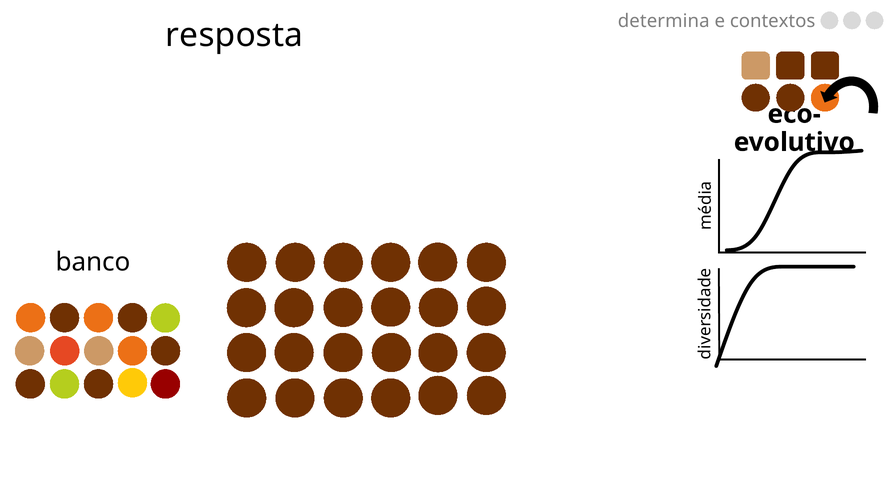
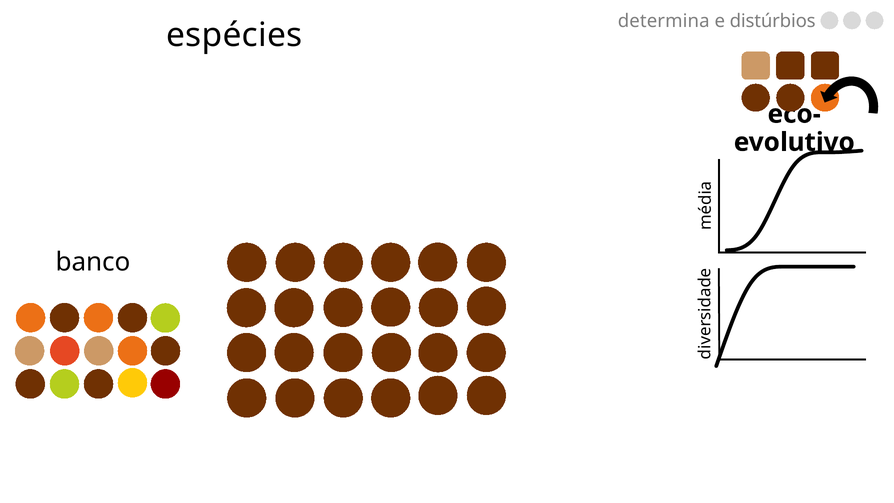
contextos: contextos -> distúrbios (773, 21)
resposta: resposta -> espécies (234, 35)
